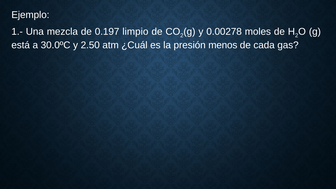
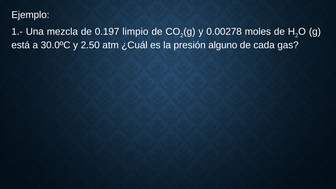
menos: menos -> alguno (223, 45)
